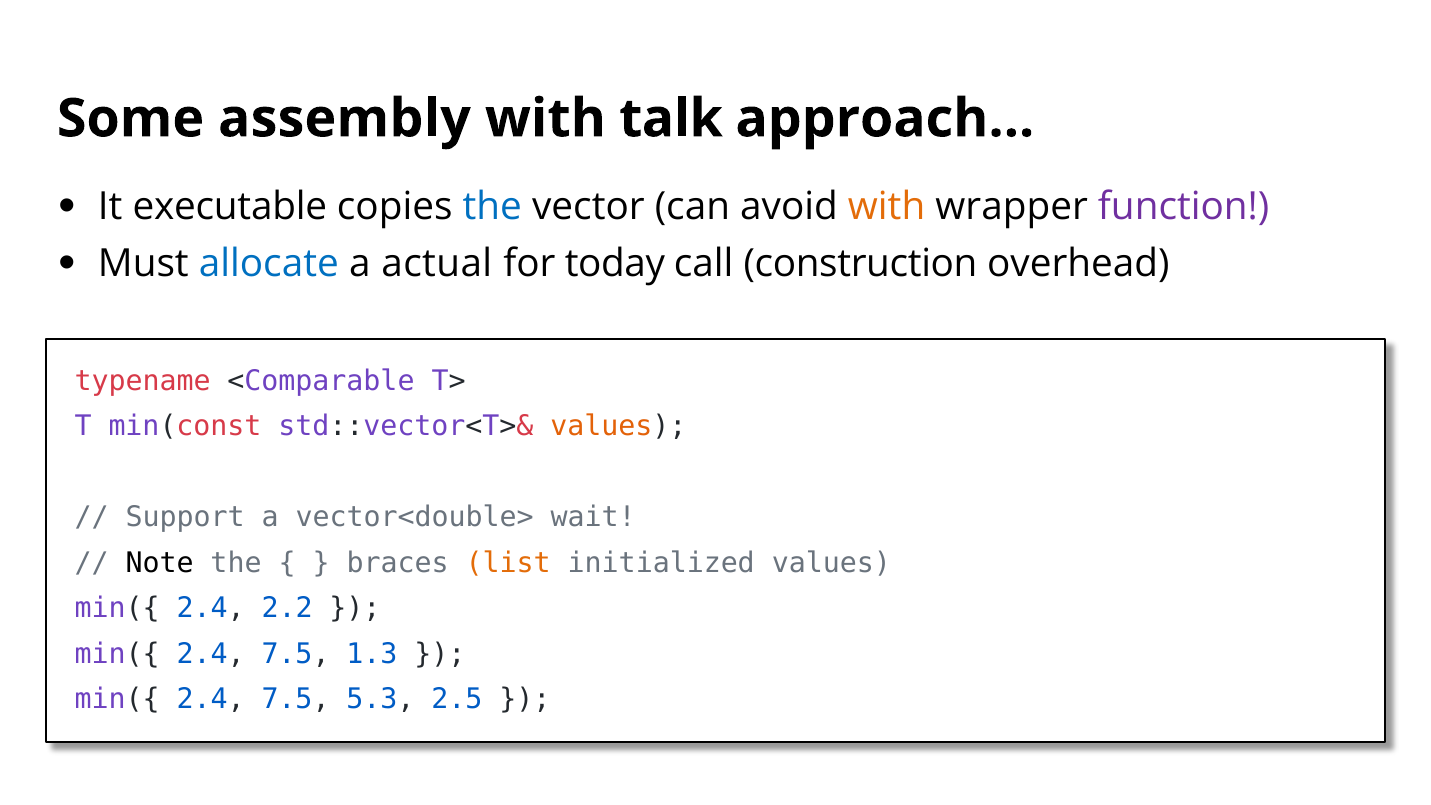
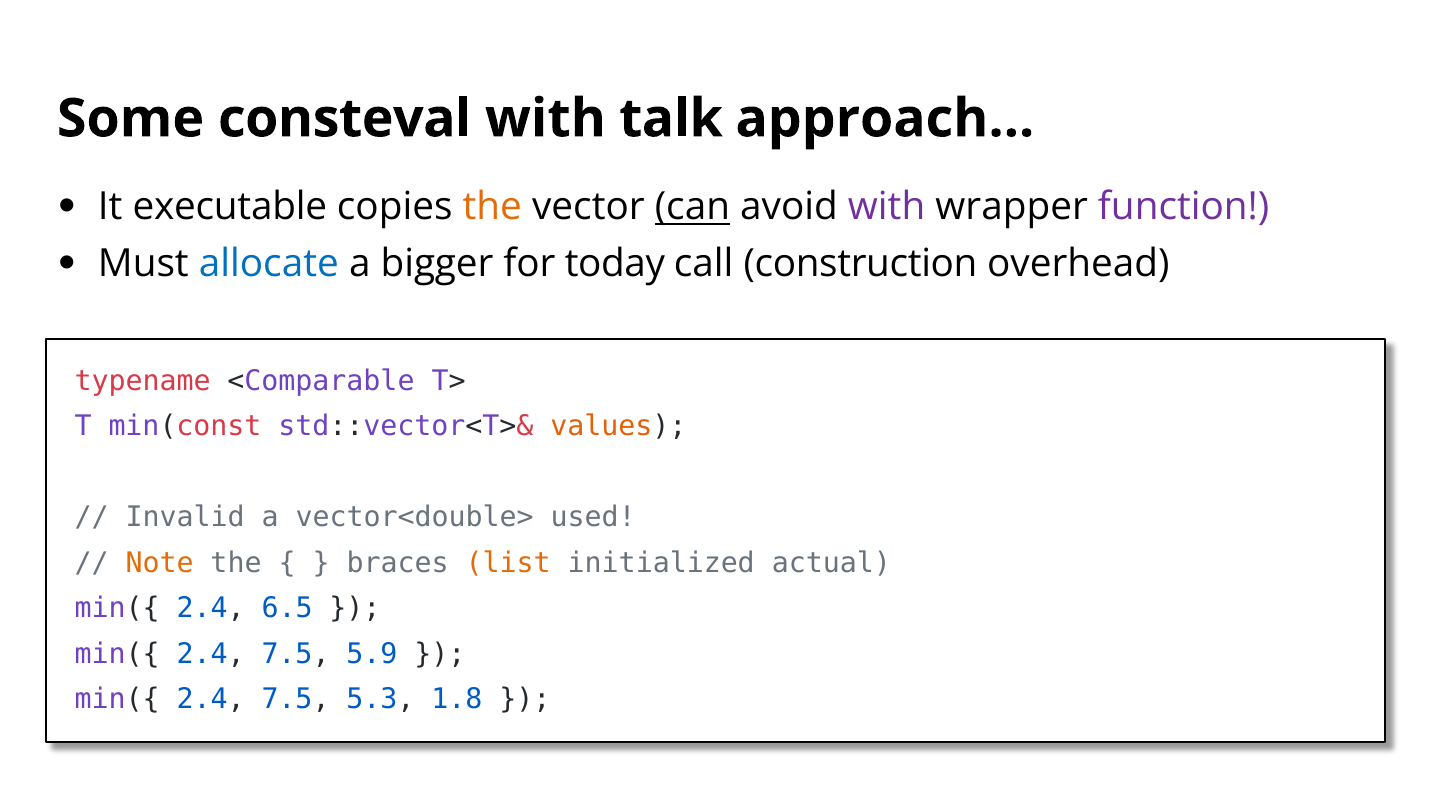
assembly: assembly -> consteval (345, 119)
the colour: blue -> orange (492, 207)
can underline: none -> present (692, 207)
with colour: orange -> purple (887, 207)
actual: actual -> bigger (437, 264)
Support: Support -> Invalid (185, 517)
wait: wait -> used (593, 517)
Note colour: black -> orange (160, 563)
initialized values: values -> actual (831, 563)
2.2: 2.2 -> 6.5 (287, 608)
1.3: 1.3 -> 5.9 (372, 654)
2.5: 2.5 -> 1.8 (457, 699)
